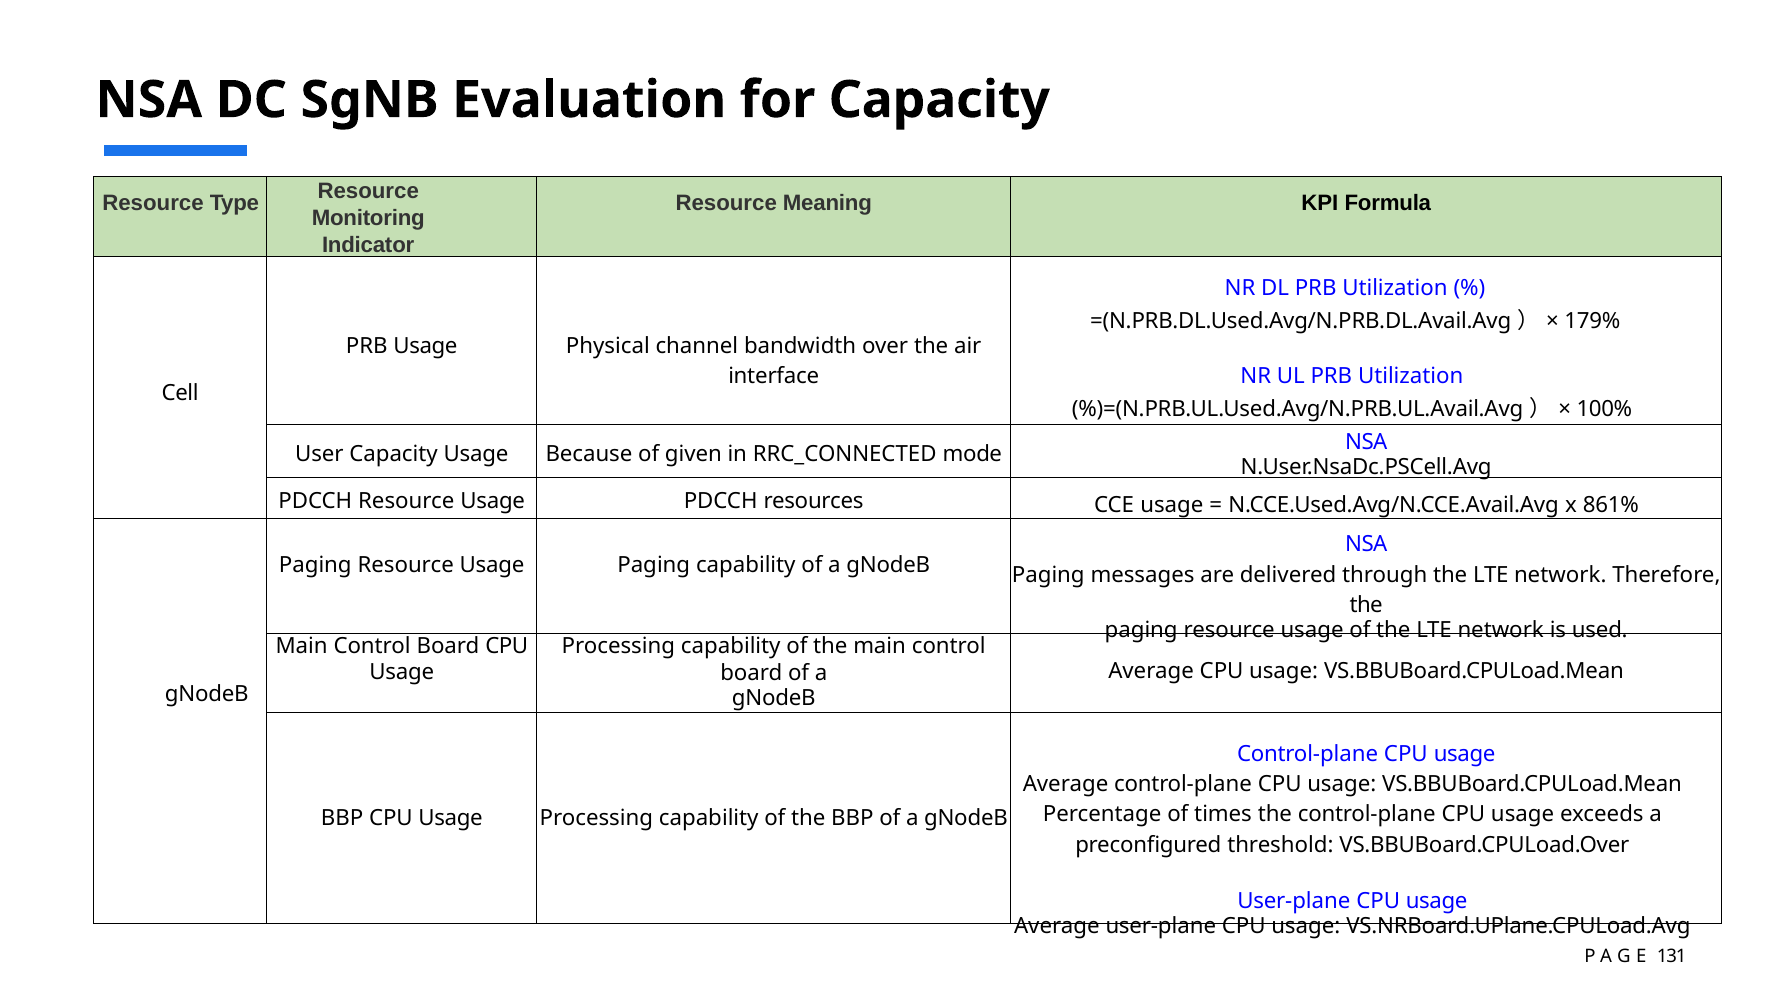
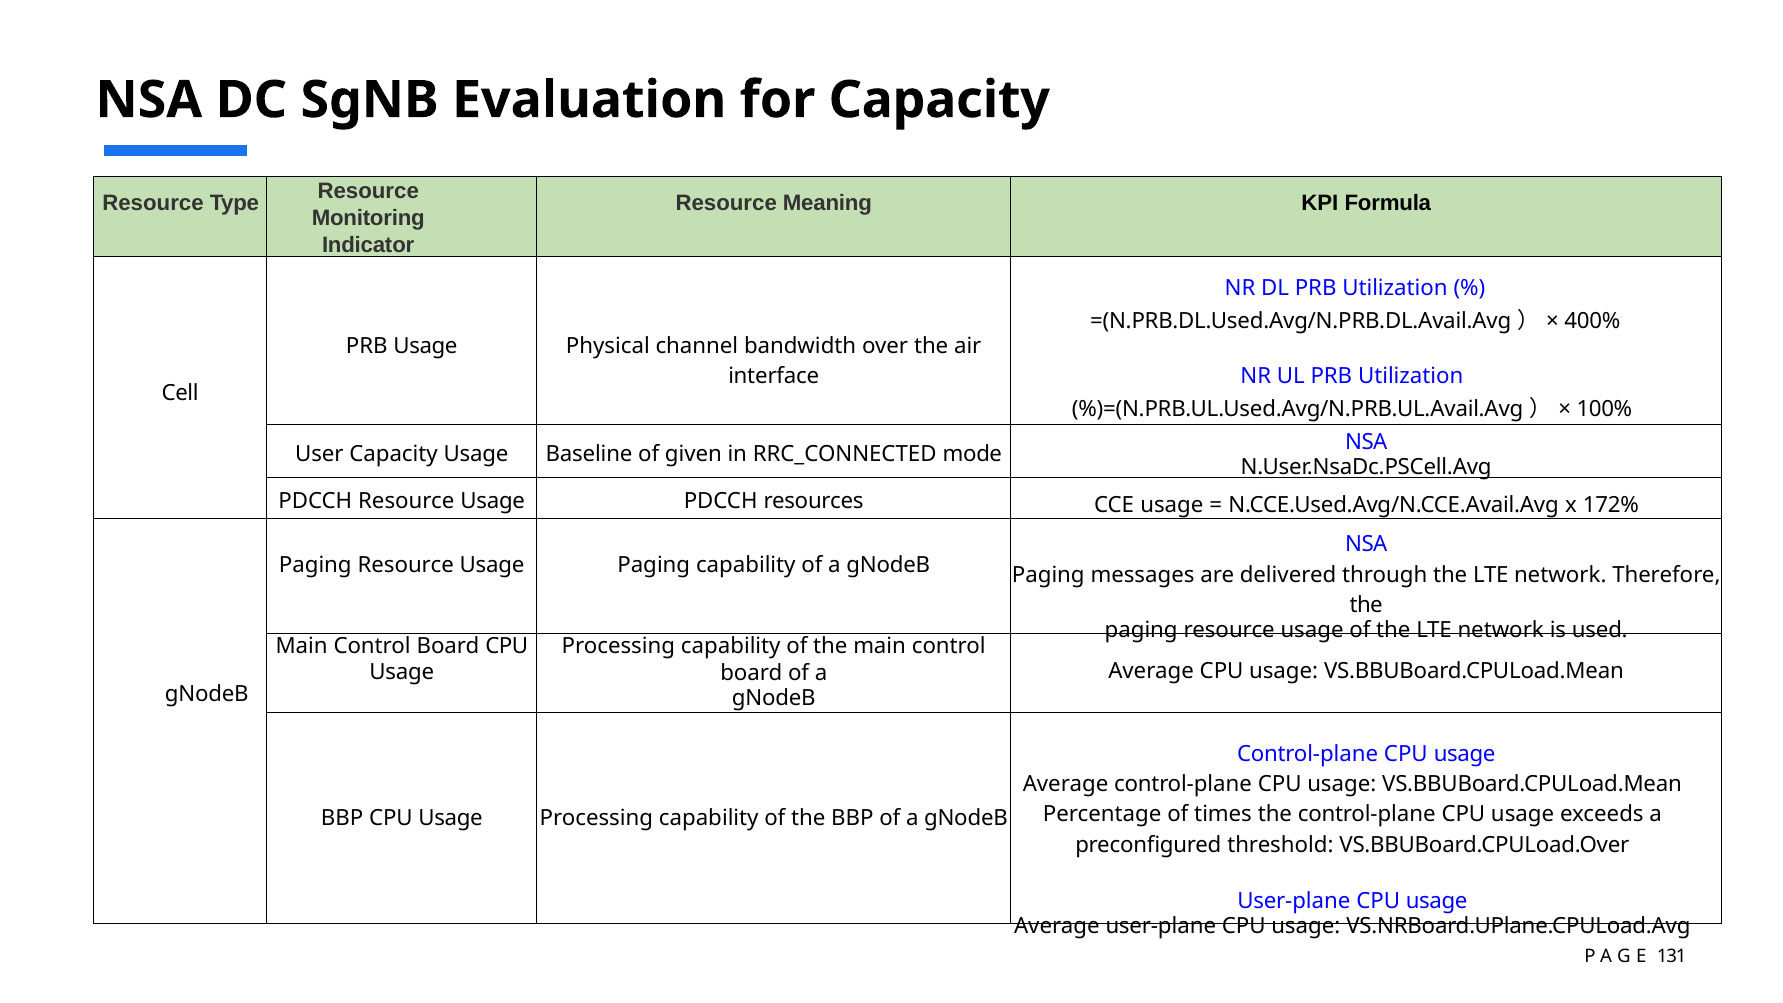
179%: 179% -> 400% (1592, 321)
Because: Because -> Baseline (589, 454)
861%: 861% -> 172% (1611, 505)
